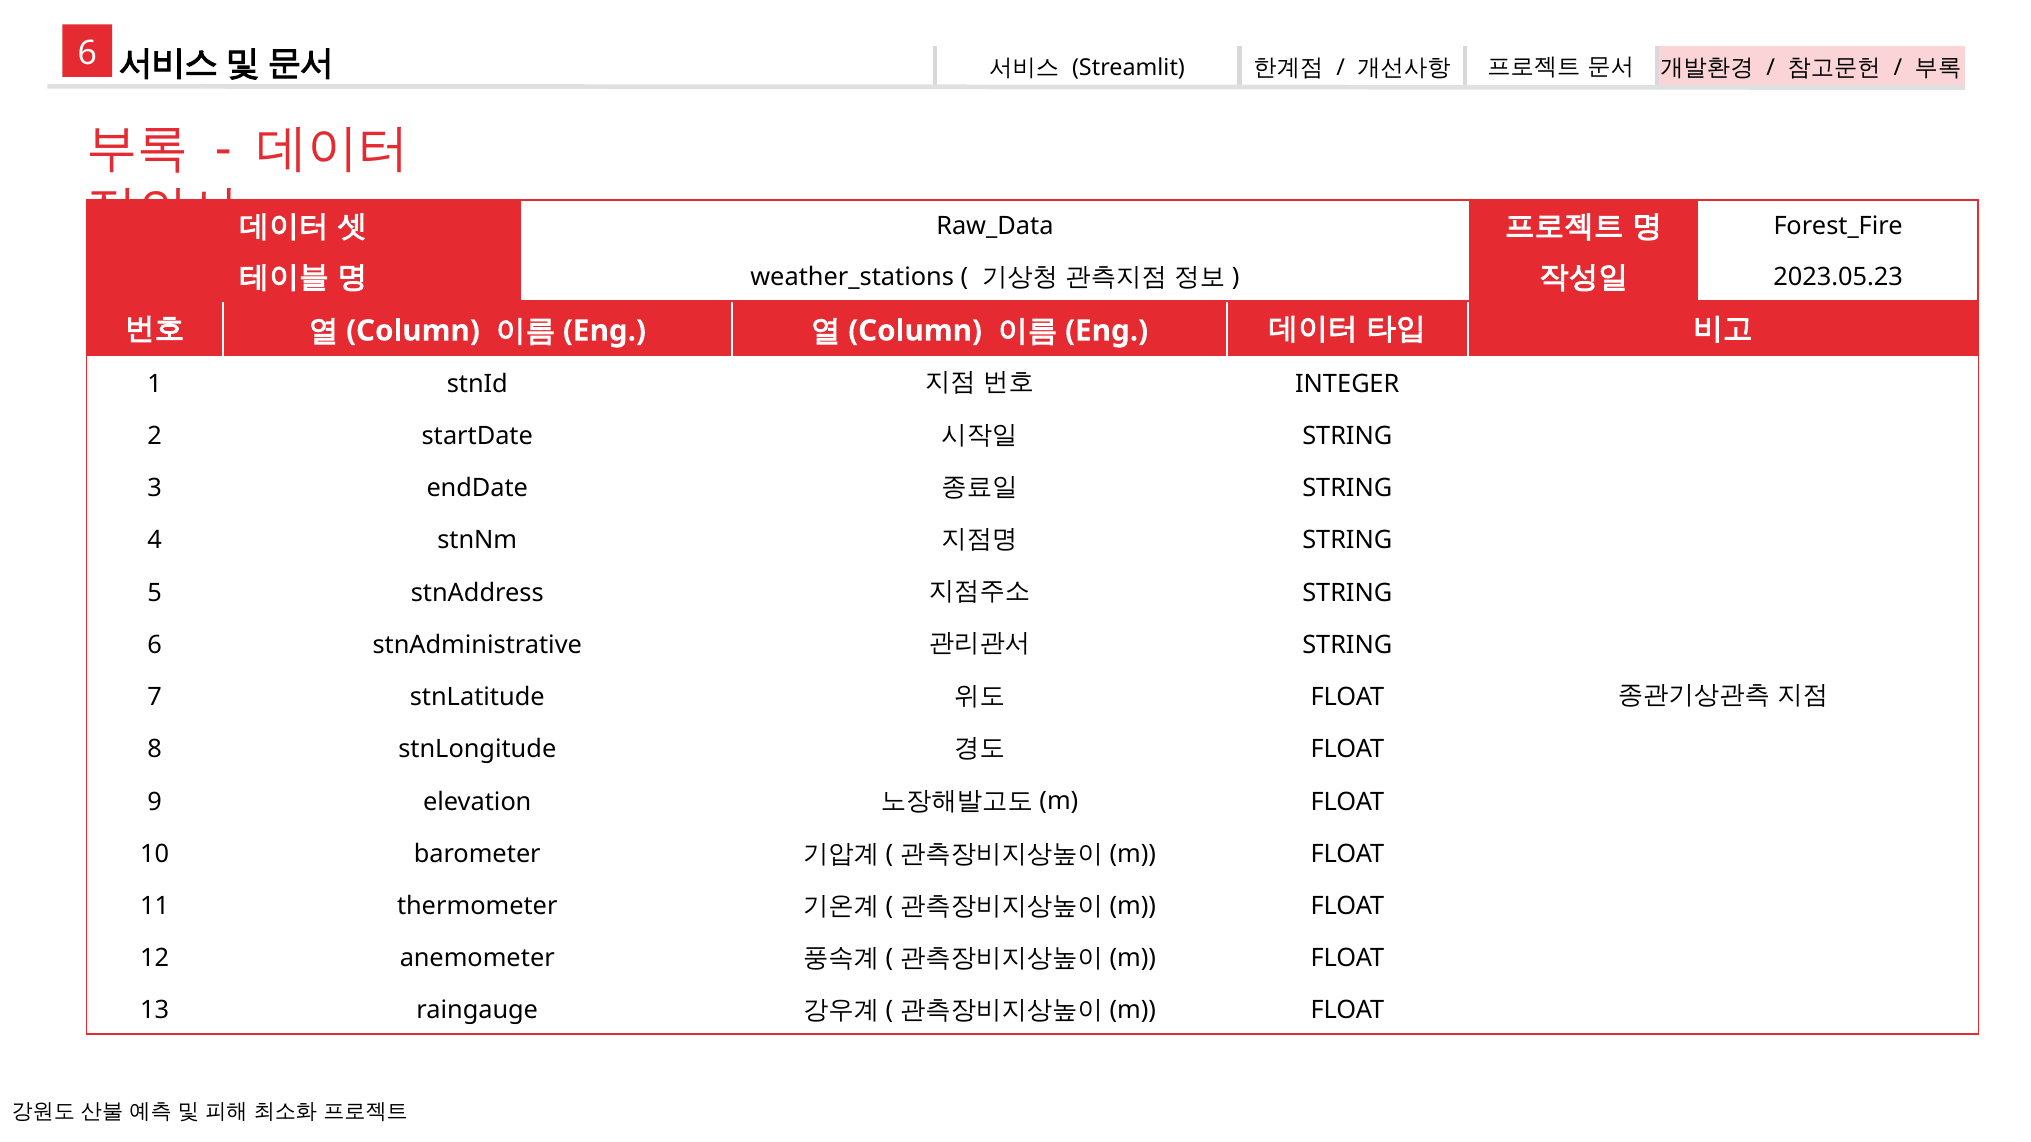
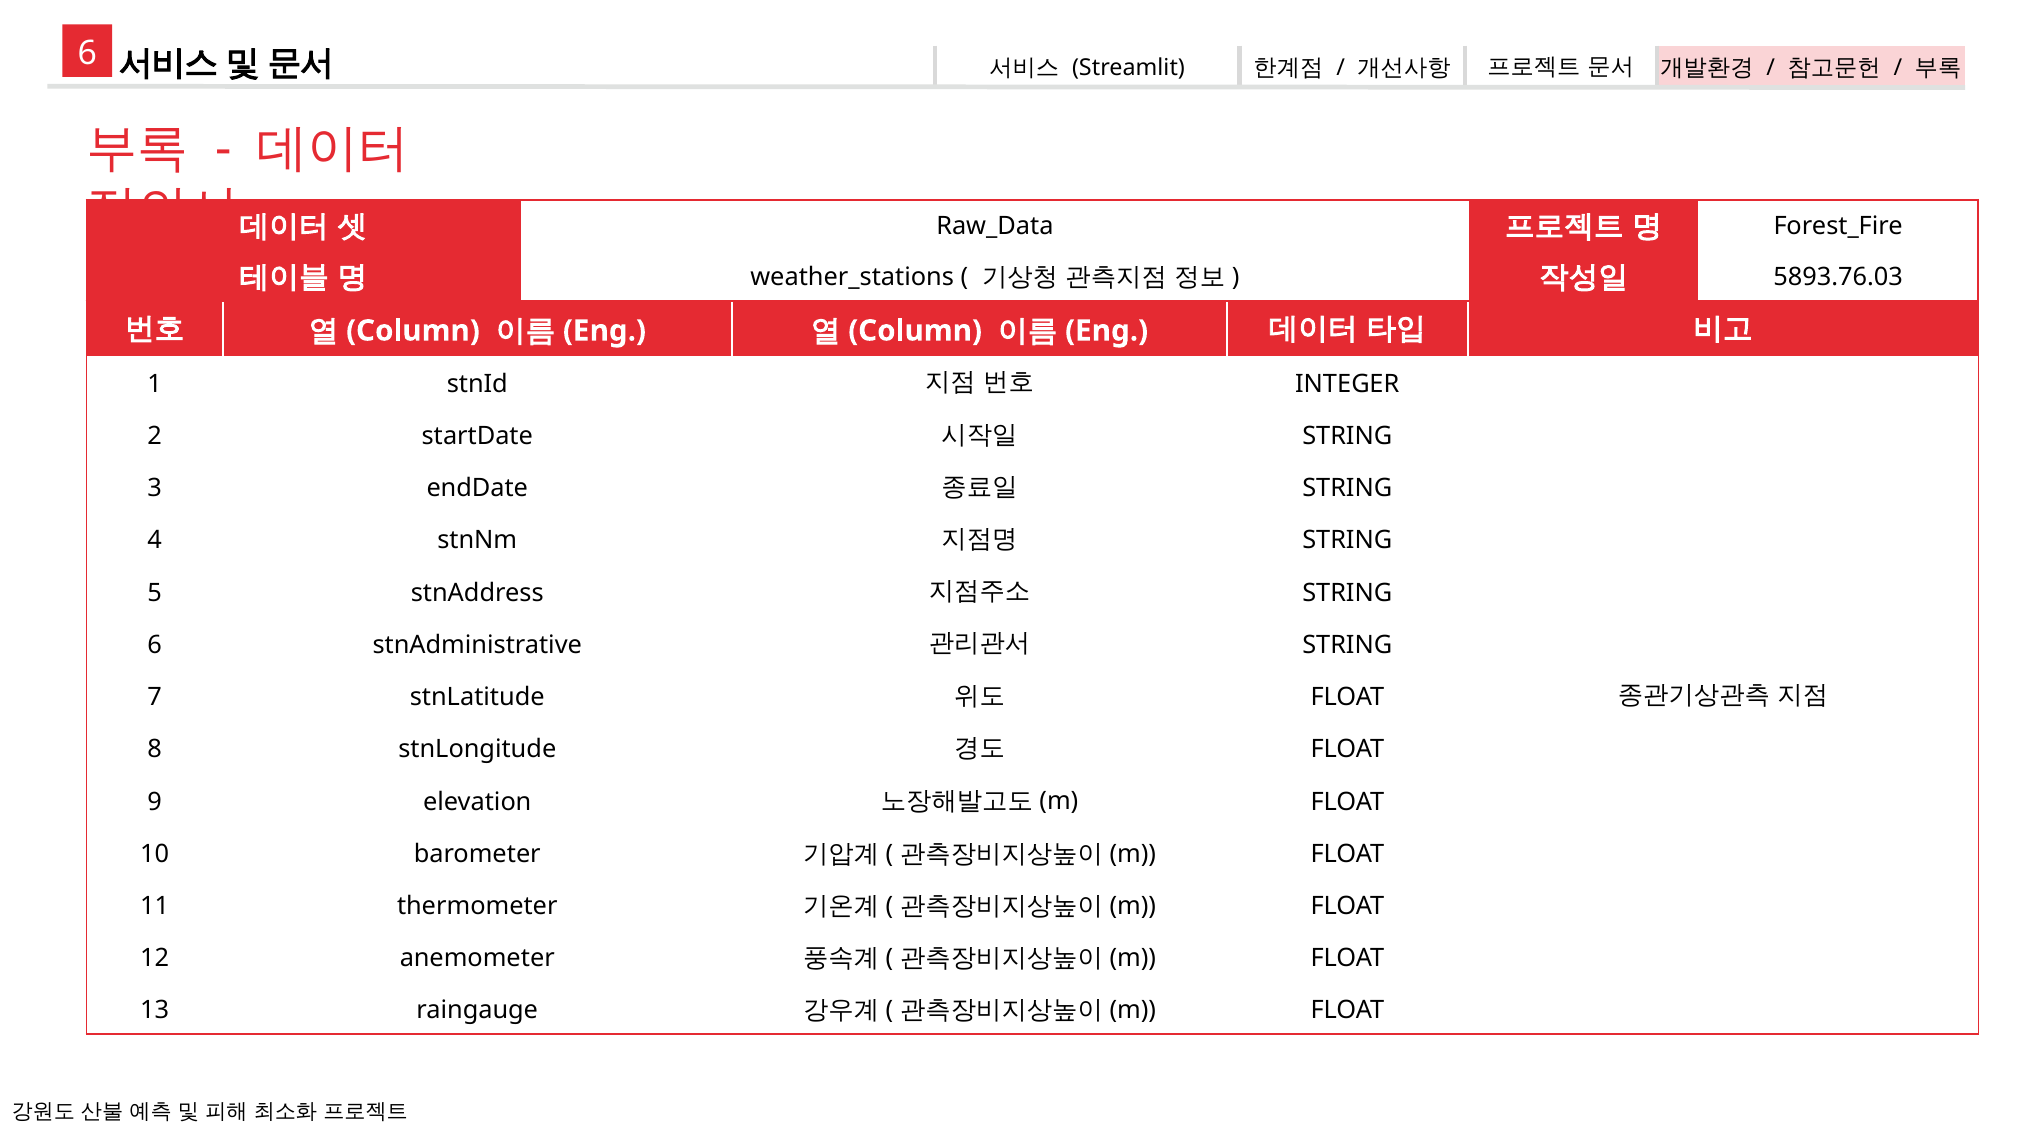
2023.05.23: 2023.05.23 -> 5893.76.03 (1838, 278)
